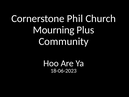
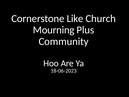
Phil: Phil -> Like (75, 19)
